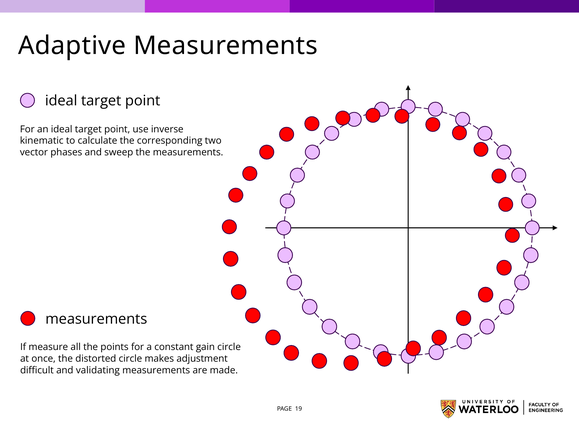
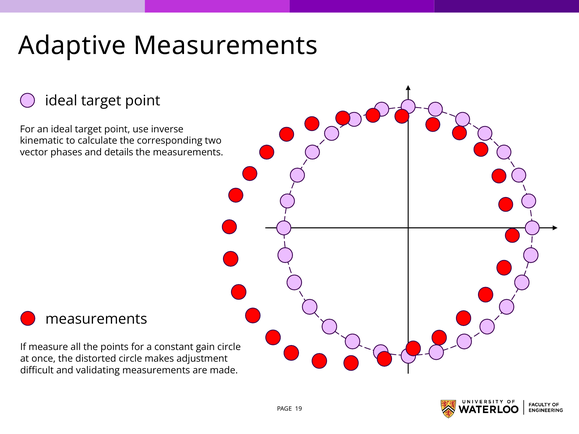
sweep: sweep -> details (119, 152)
